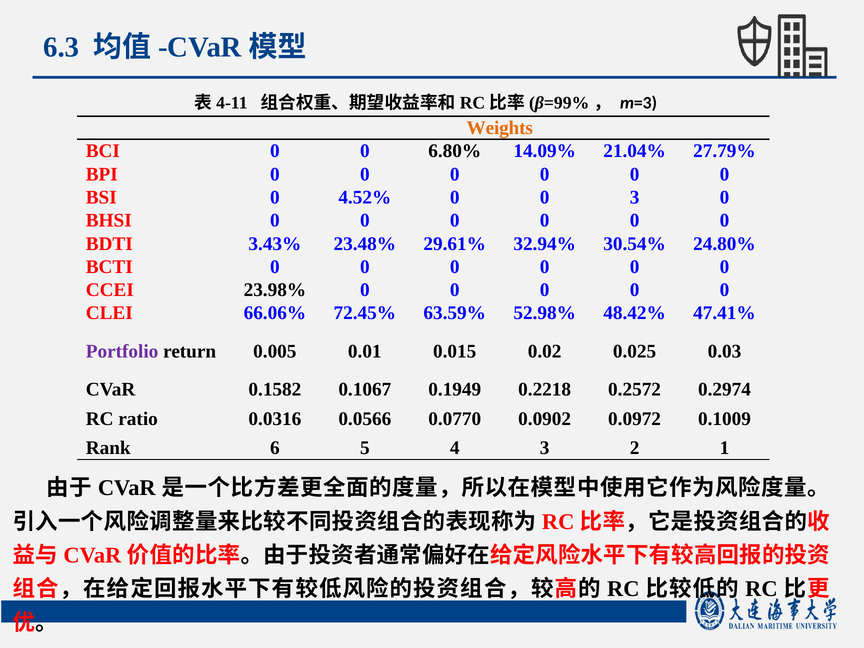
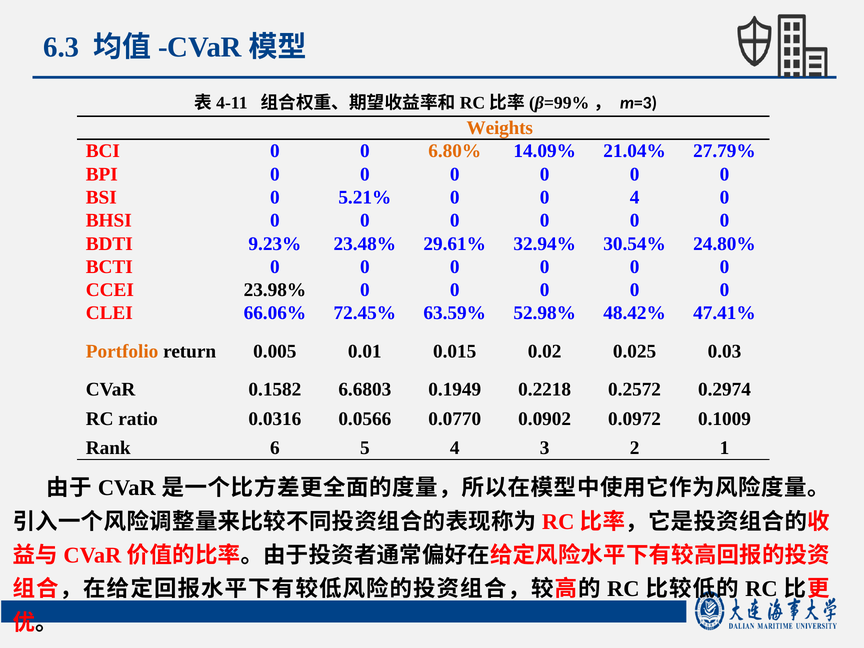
6.80% colour: black -> orange (455, 151)
4.52%: 4.52% -> 5.21% (365, 197)
0 3: 3 -> 4 (635, 197)
3.43%: 3.43% -> 9.23% (275, 244)
Portfolio colour: purple -> orange (122, 351)
0.1067: 0.1067 -> 6.6803 (365, 389)
